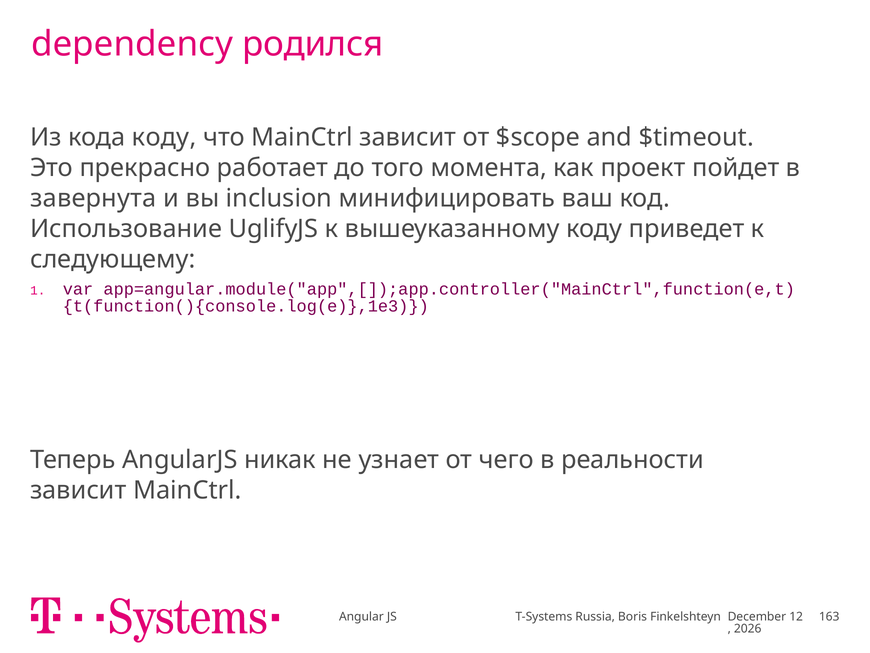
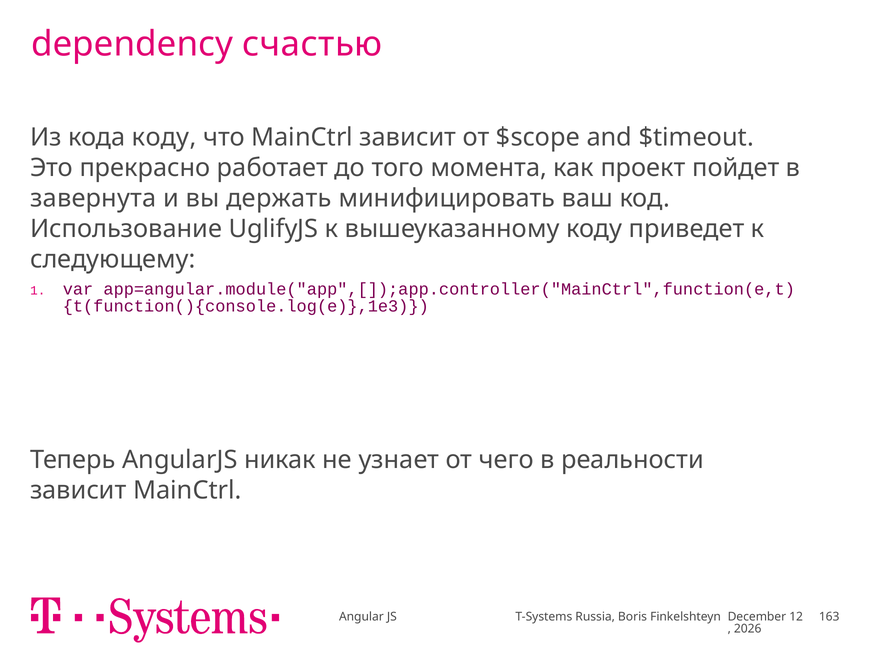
родился: родился -> счастью (312, 44)
inclusion: inclusion -> держать (279, 198)
